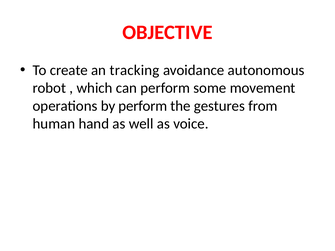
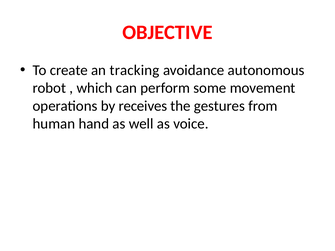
by perform: perform -> receives (143, 106)
